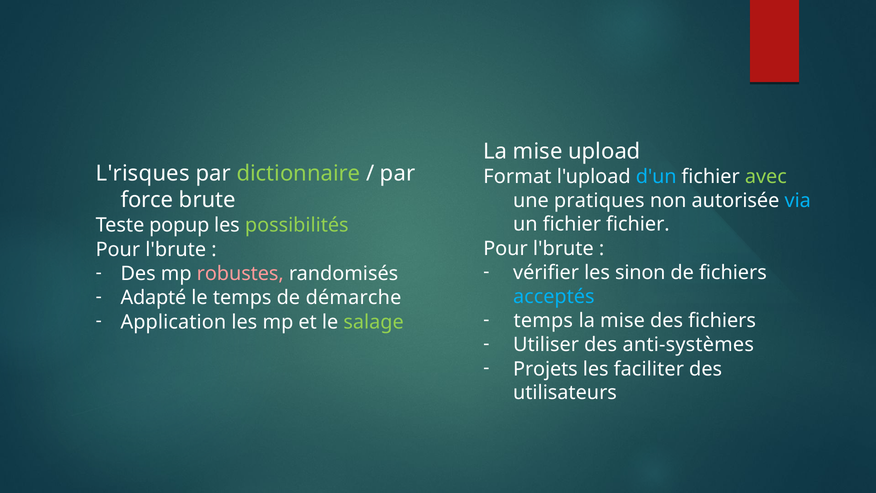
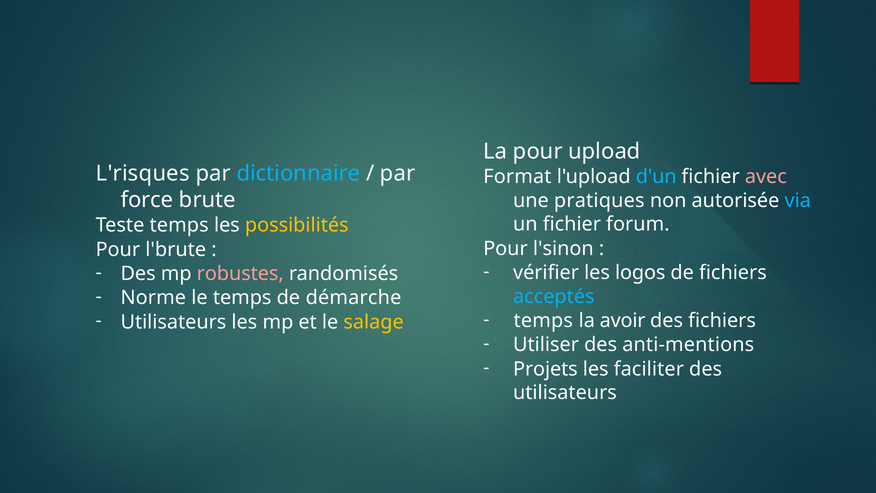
mise: mise -> pour (538, 151)
dictionnaire colour: light green -> light blue (298, 173)
avec colour: light green -> pink (766, 177)
fichier fichier: fichier -> forum (638, 224)
Teste popup: popup -> temps (179, 225)
possibilités colour: light green -> yellow (297, 225)
l'brute: l'brute -> l'sinon (563, 248)
sinon: sinon -> logos (640, 273)
Adapté: Adapté -> Norme (153, 298)
mise: mise -> avoir (623, 321)
Application: Application -> Utilisateurs (173, 322)
salage colour: light green -> yellow (374, 322)
anti-systèmes: anti-systèmes -> anti-mentions (688, 345)
